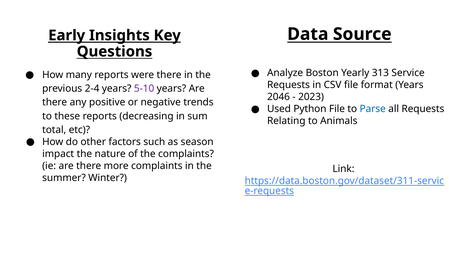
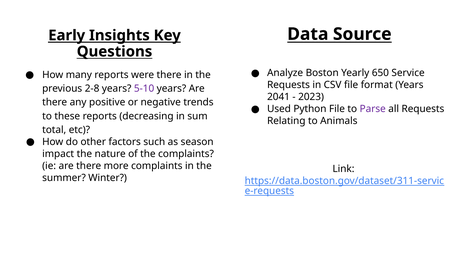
313: 313 -> 650 (380, 73)
2-4: 2-4 -> 2-8 (92, 88)
2046: 2046 -> 2041 (279, 97)
Parse colour: blue -> purple (373, 109)
